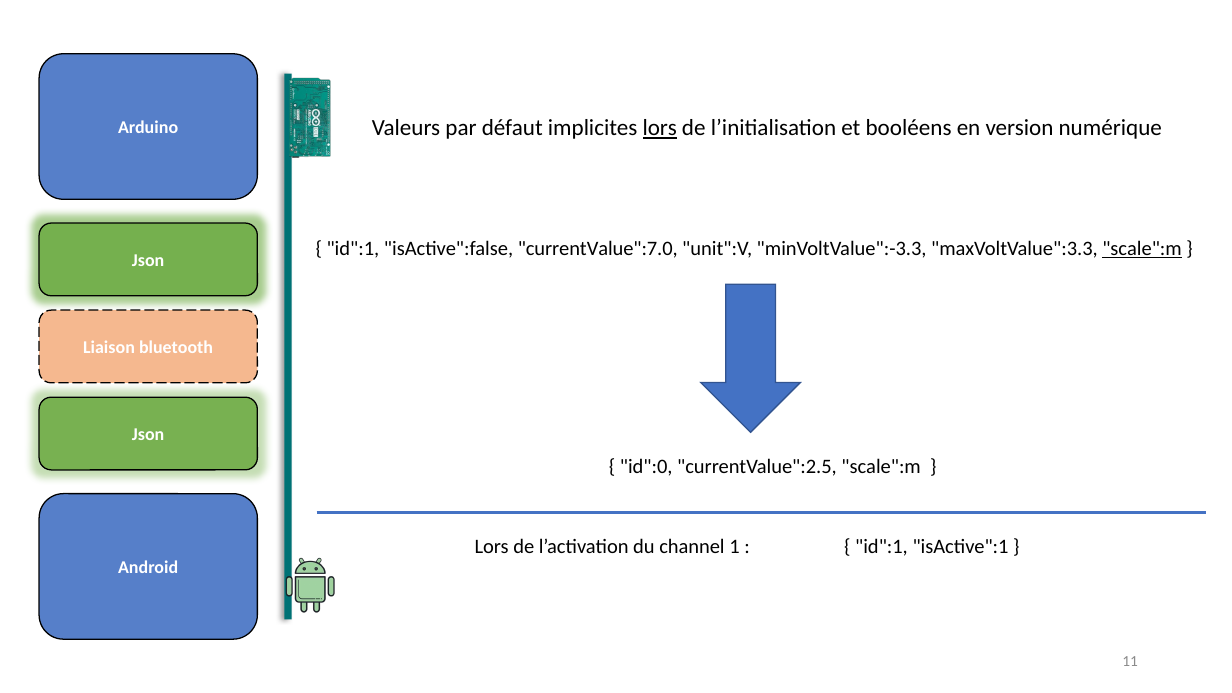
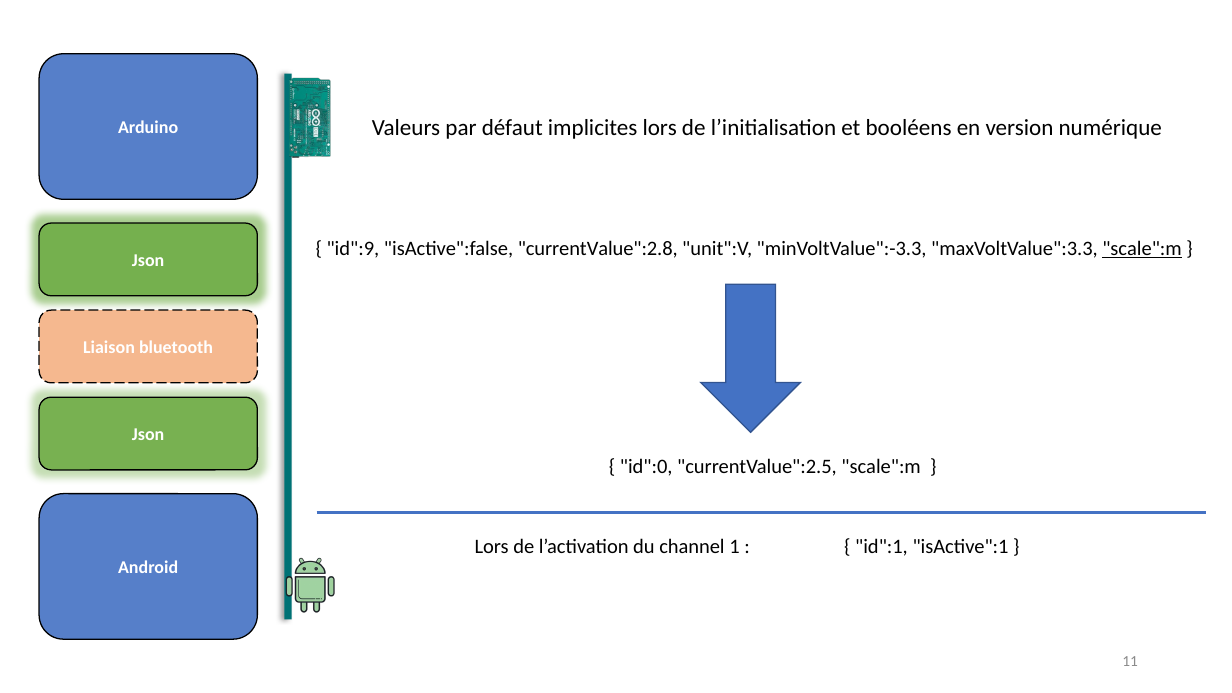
lors underline: present -> none (660, 128)
id":1: id":1 -> id":9 (353, 248)
currentValue":7.0: currentValue":7.0 -> currentValue":2.8 (598, 248)
